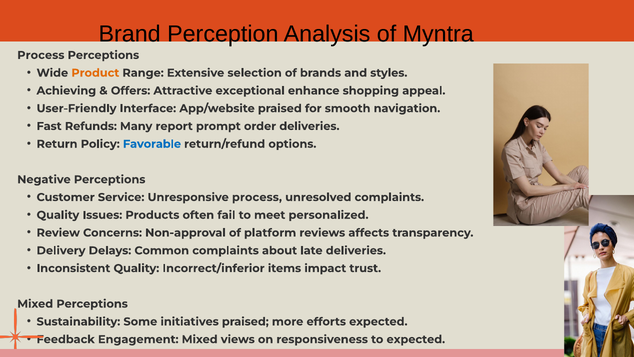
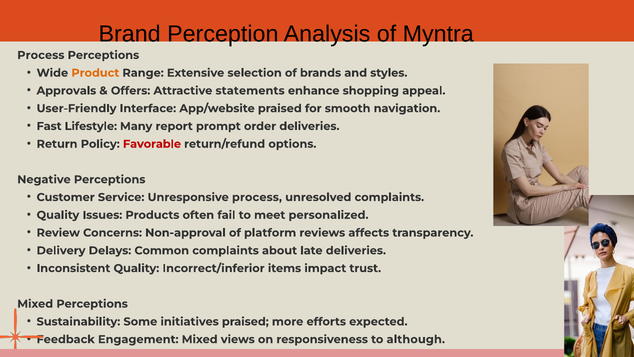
Achieving: Achieving -> Approvals (66, 91)
exceptional: exceptional -> statements (250, 91)
Refunds: Refunds -> Lifestyle (91, 126)
Favorable colour: blue -> red (152, 144)
to expected: expected -> although (416, 339)
